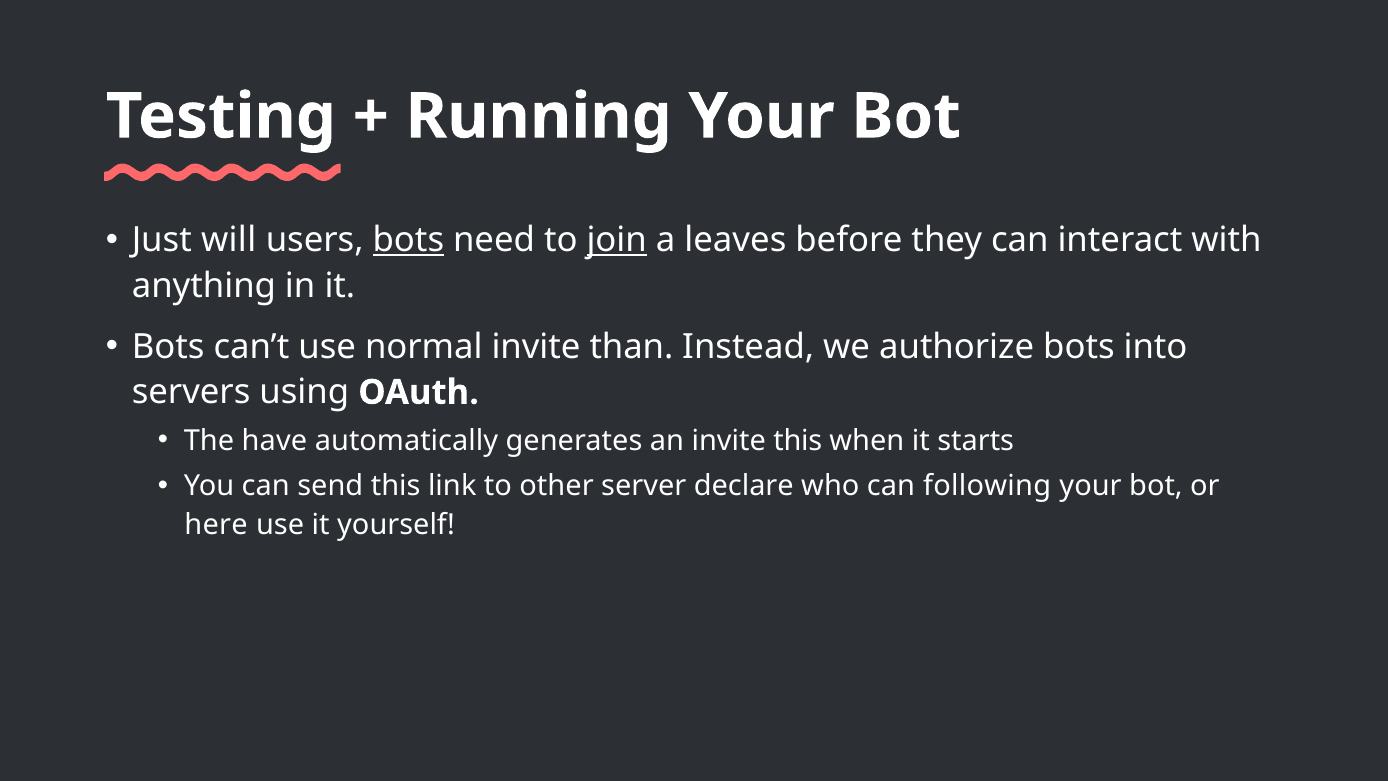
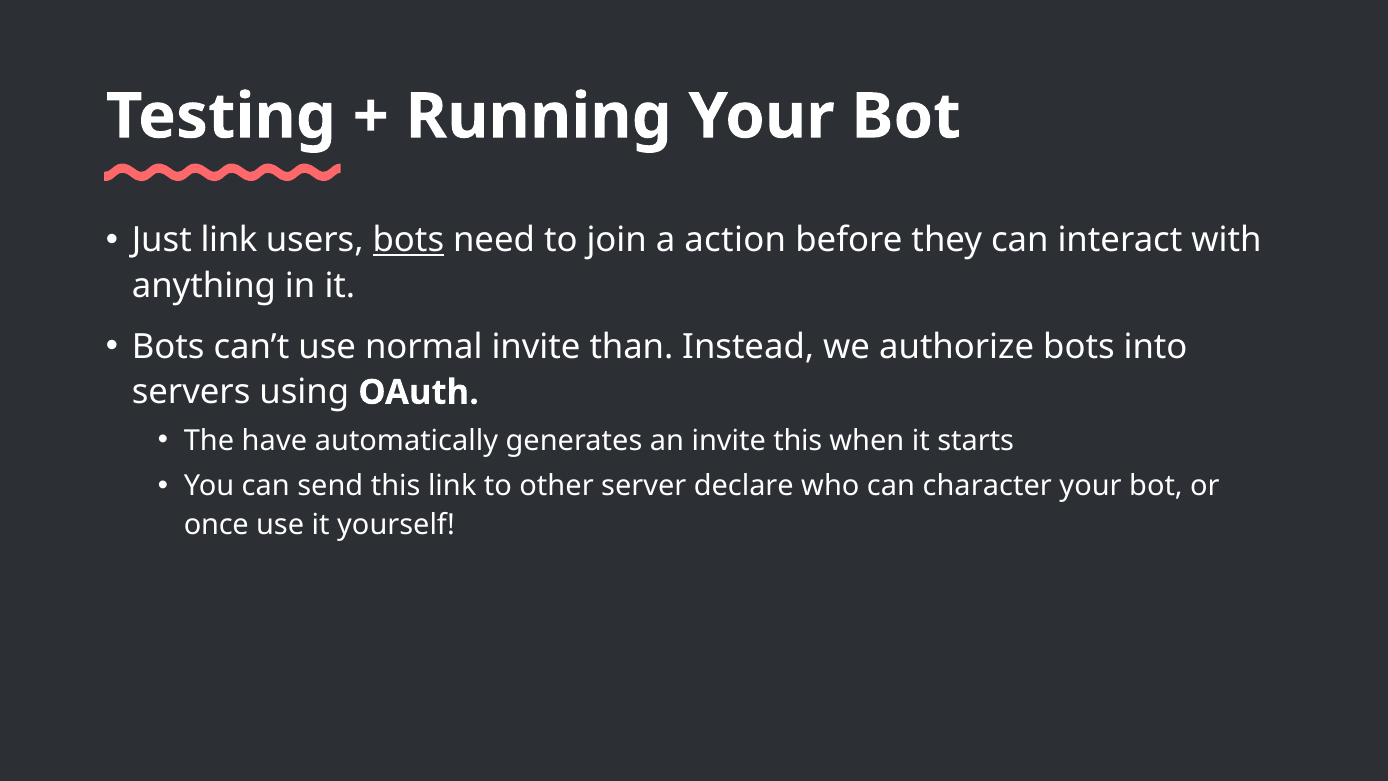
Just will: will -> link (229, 240)
join underline: present -> none (617, 240)
leaves: leaves -> action (735, 240)
following: following -> character (987, 486)
here: here -> once (216, 524)
